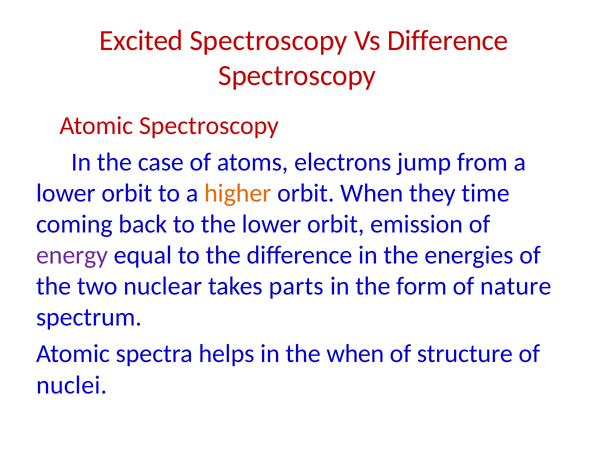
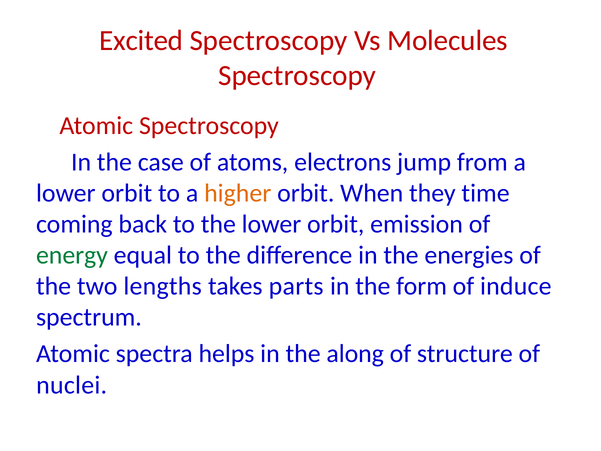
Vs Difference: Difference -> Molecules (448, 41)
energy colour: purple -> green (72, 255)
nuclear: nuclear -> lengths (163, 286)
nature: nature -> induce (516, 286)
the when: when -> along (355, 354)
